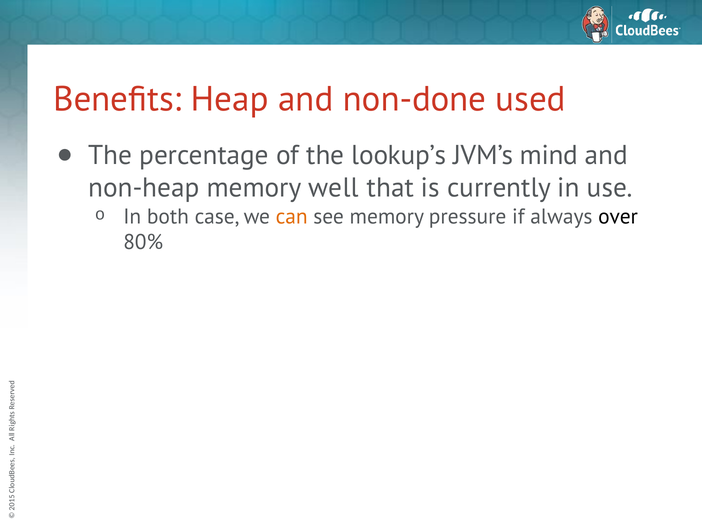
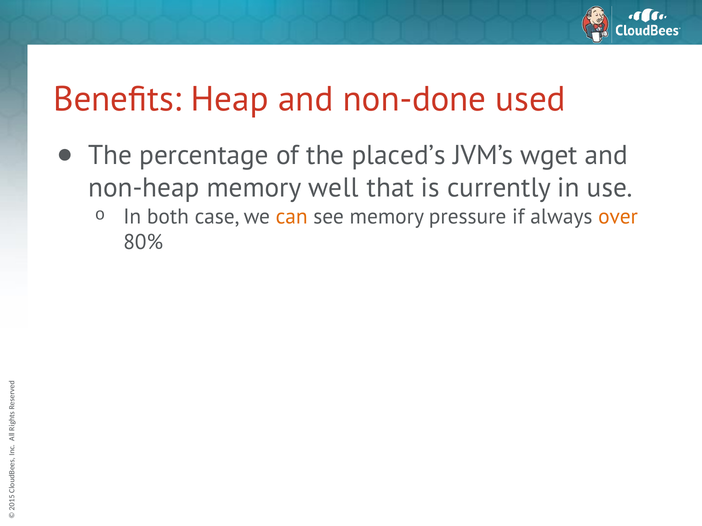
lookup’s: lookup’s -> placed’s (399, 155)
mind: mind -> wget (549, 155)
over colour: black -> orange (618, 217)
